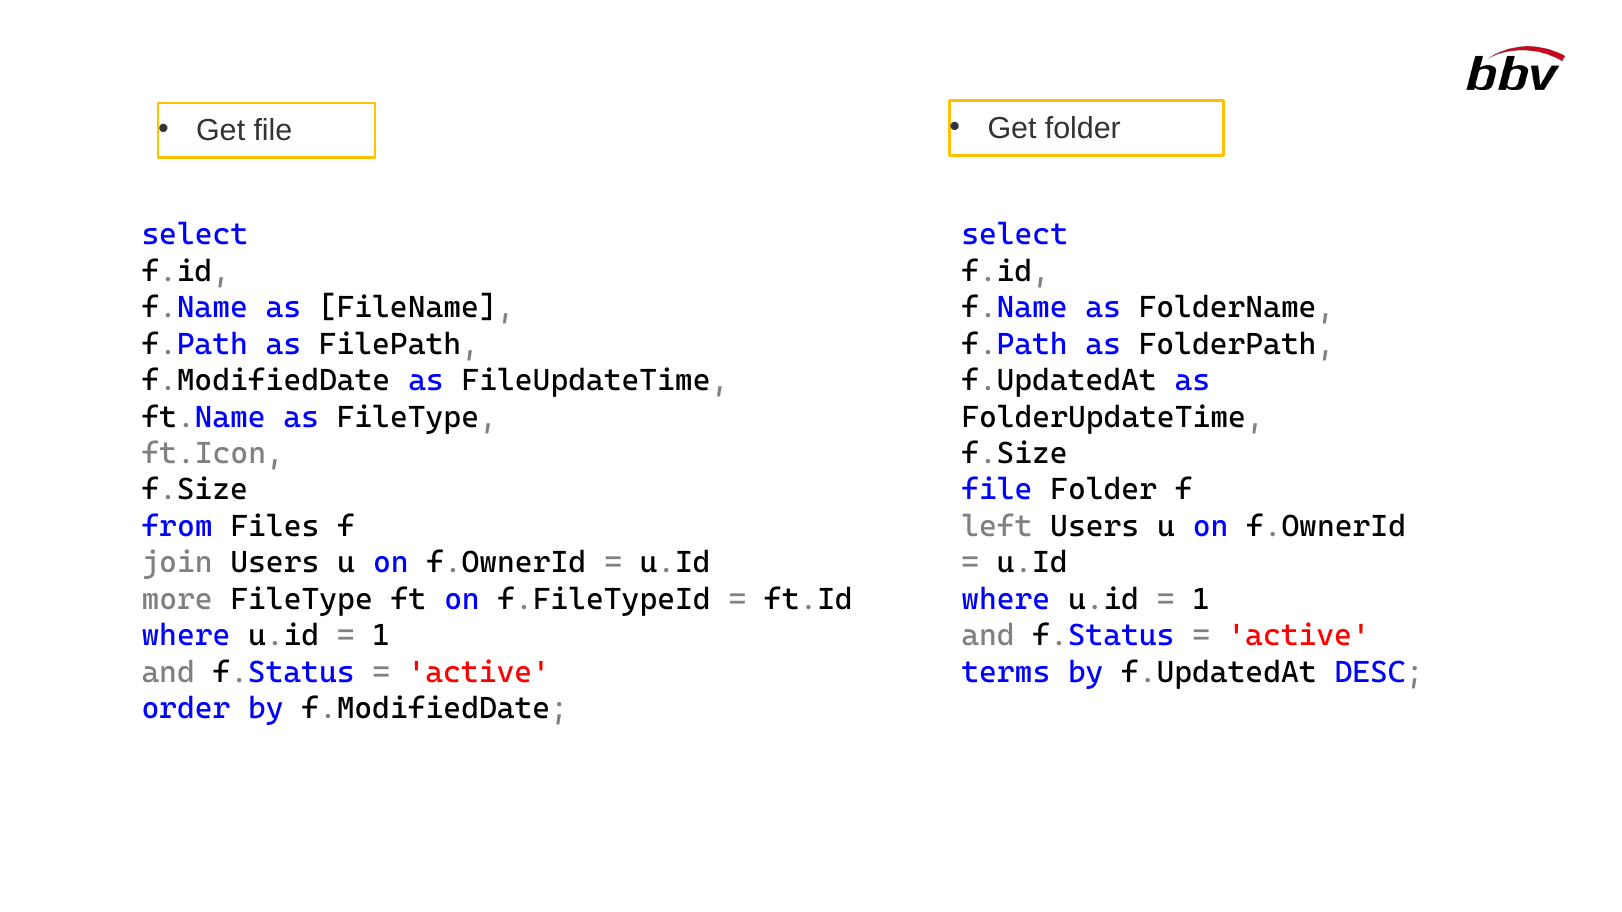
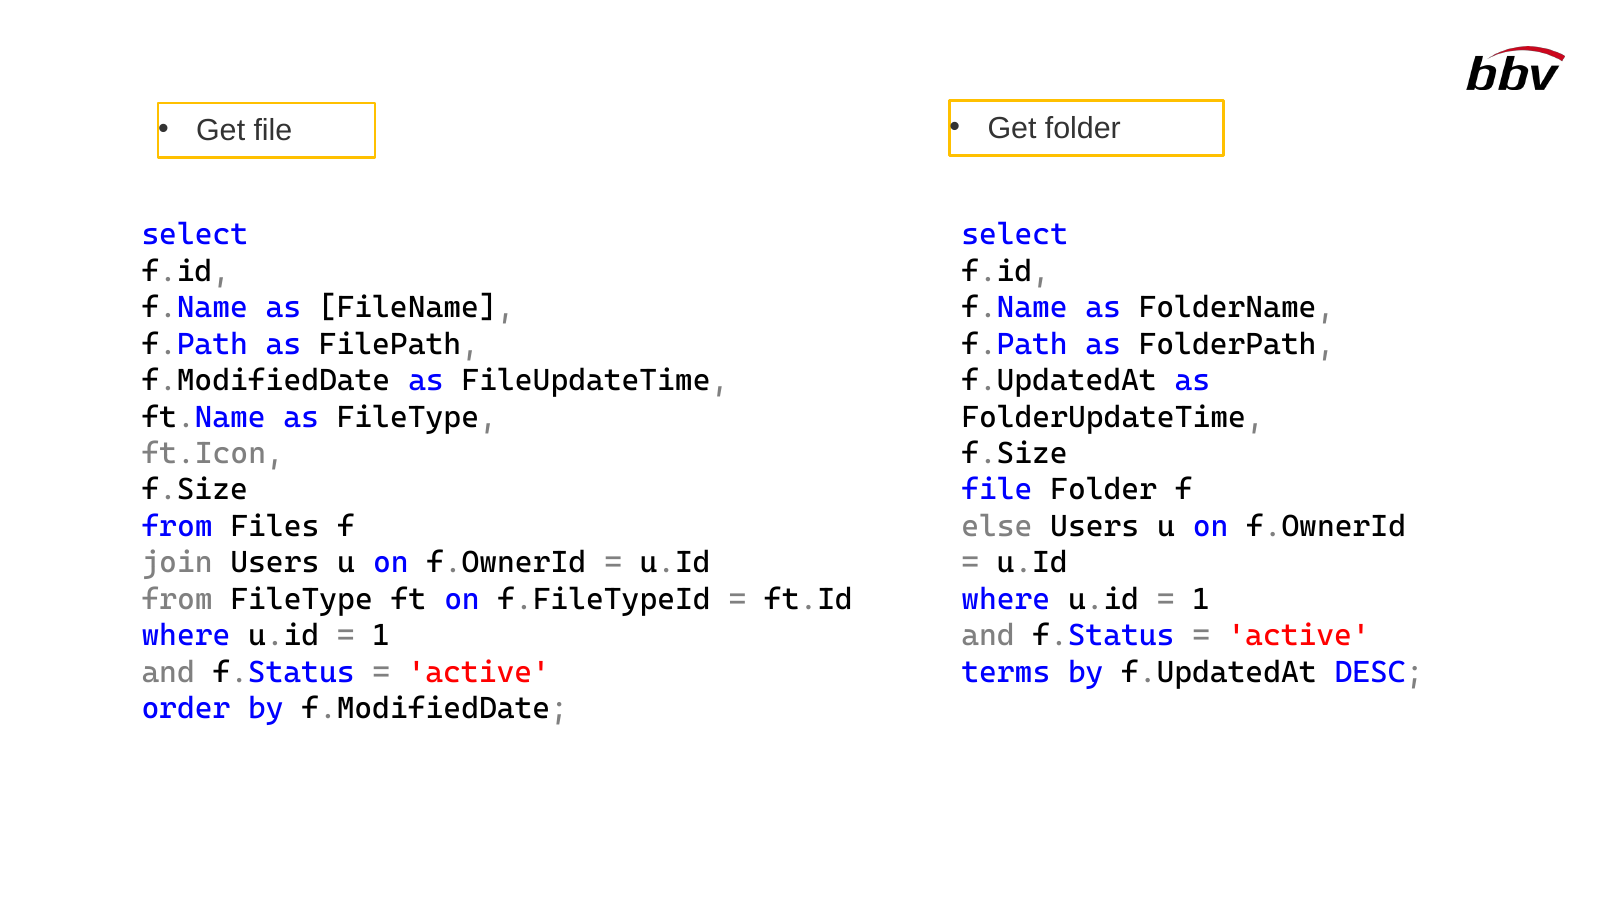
left: left -> else (997, 527)
more: more -> from (177, 600)
